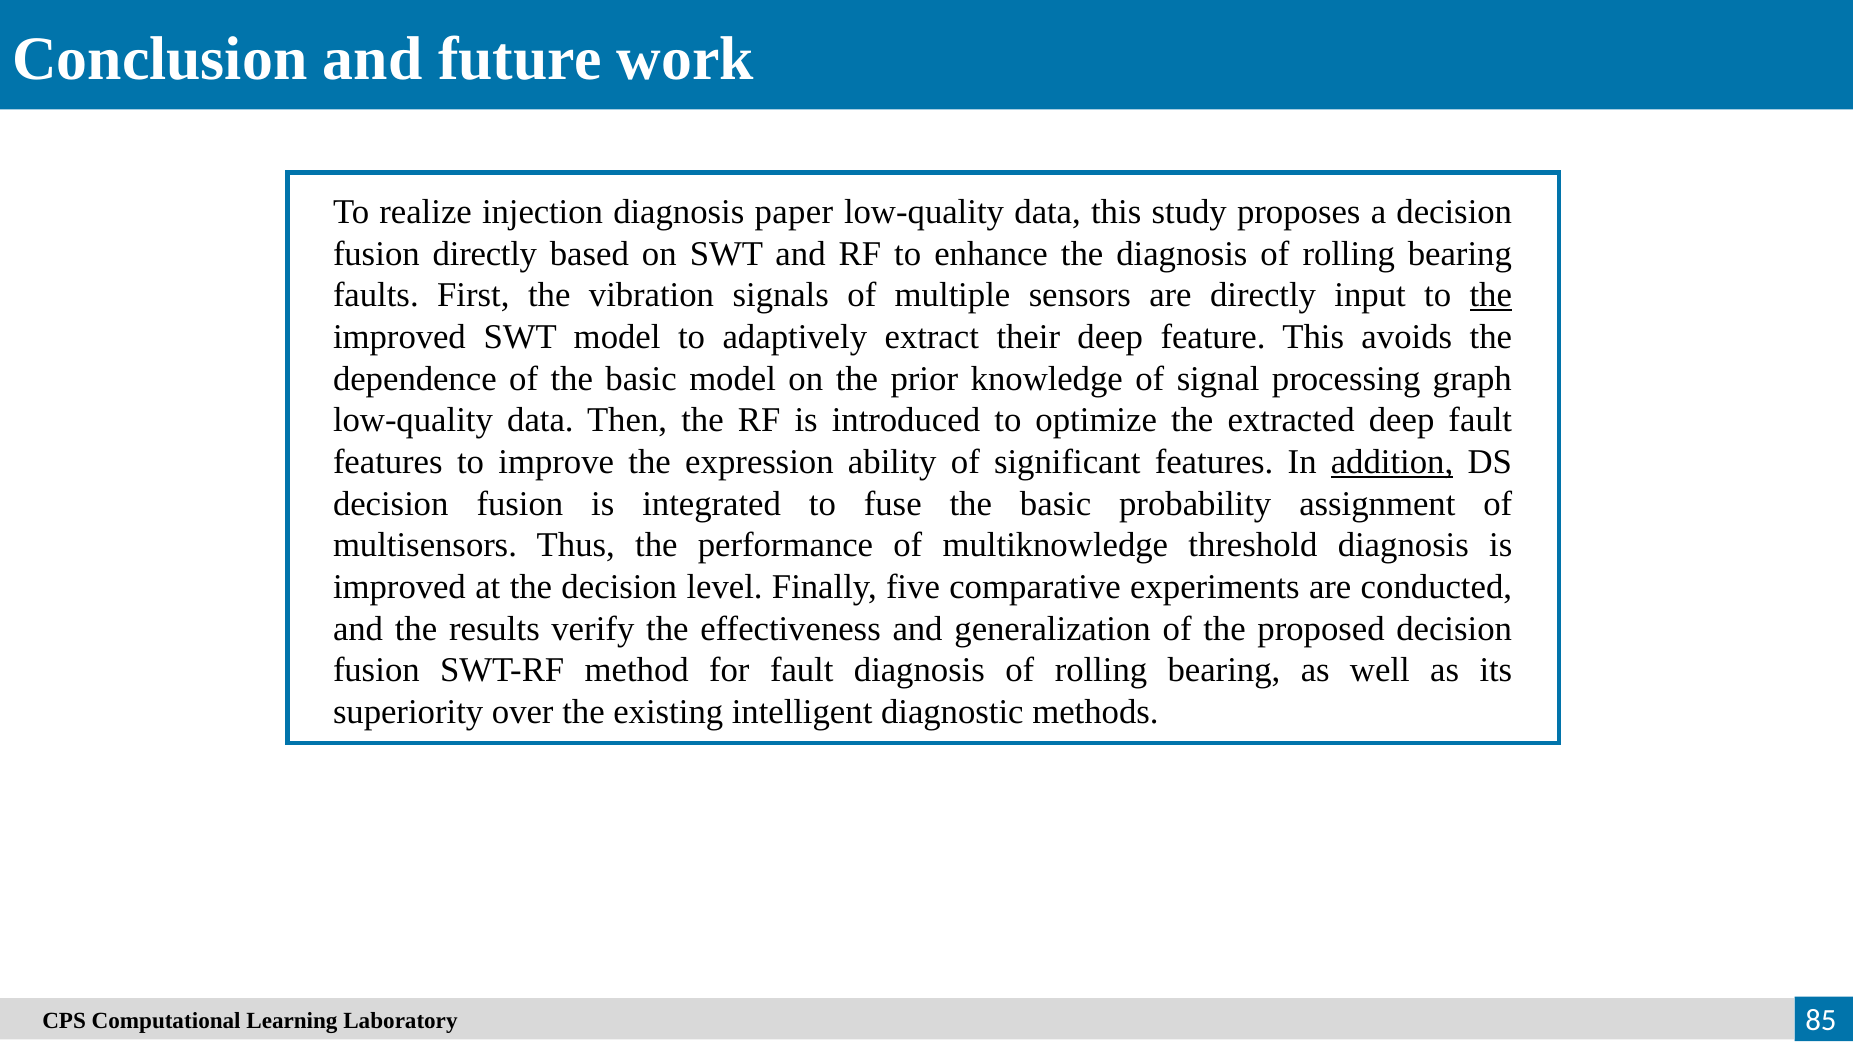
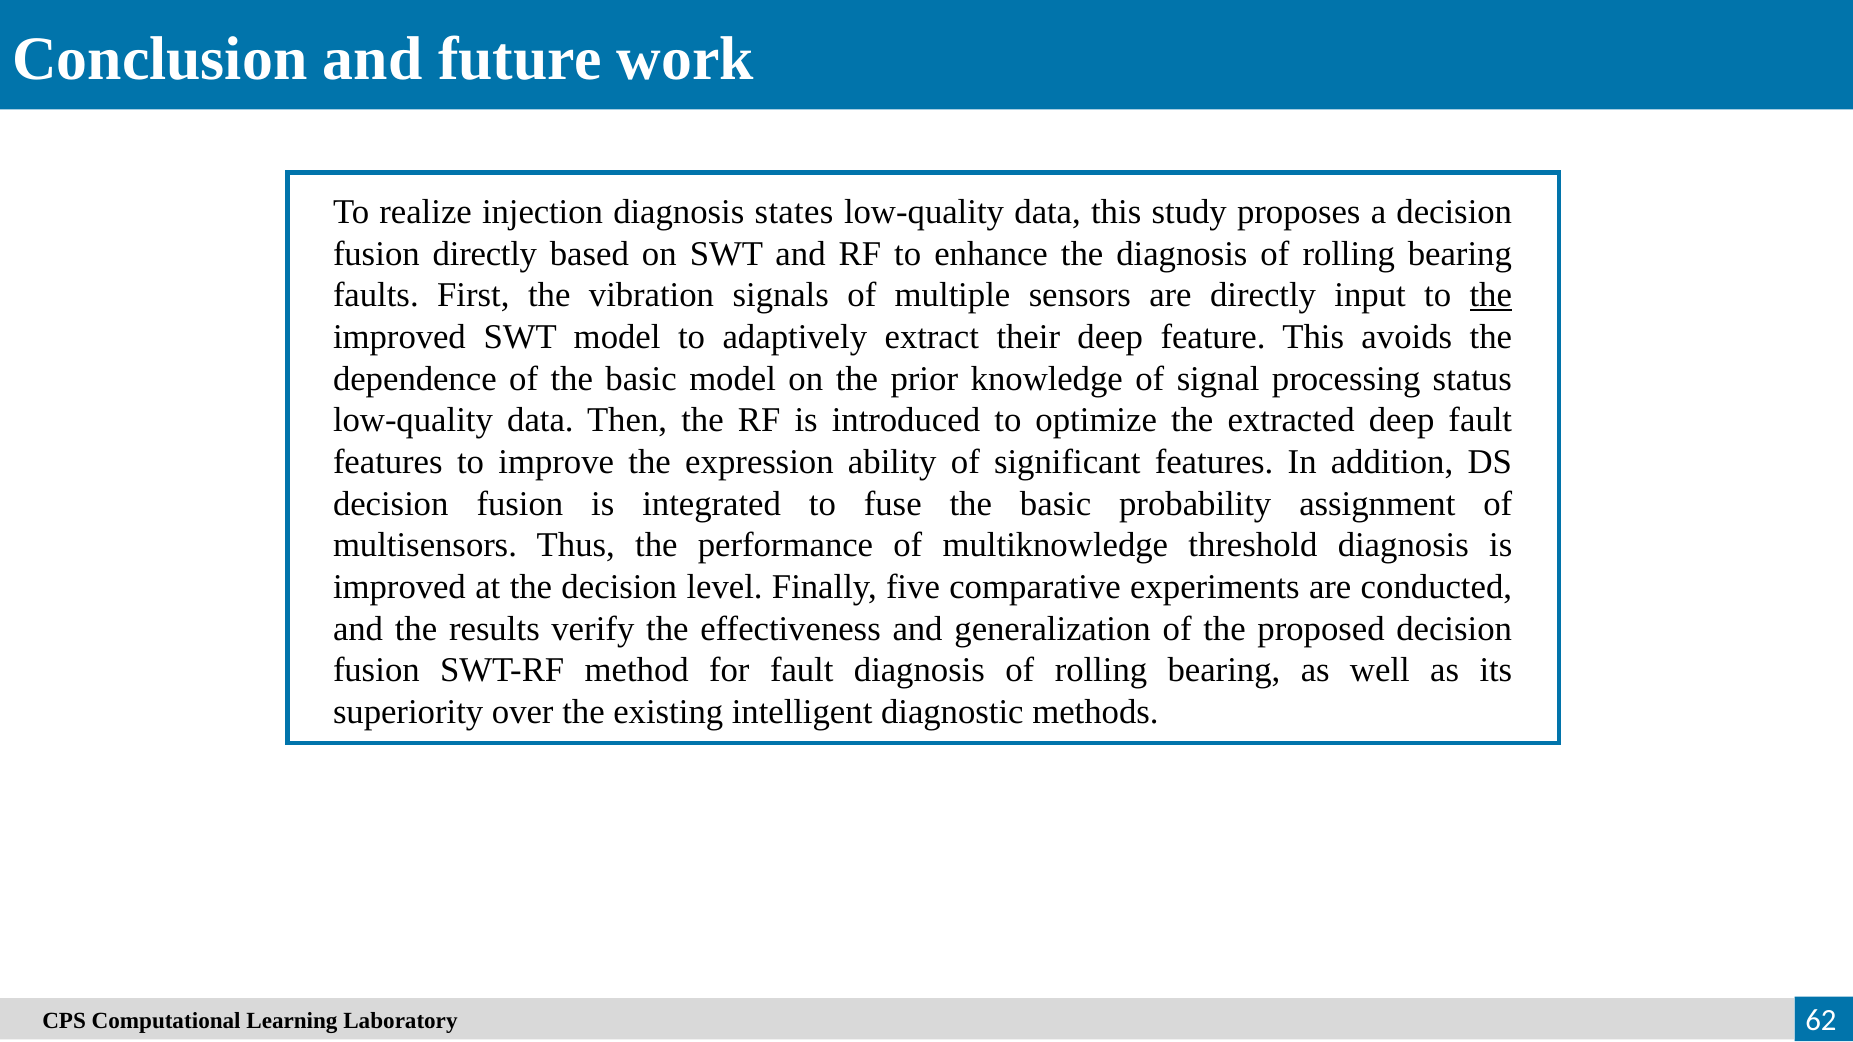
paper: paper -> states (794, 212)
graph: graph -> status (1472, 379)
addition underline: present -> none (1392, 462)
85: 85 -> 62 (1821, 1021)
